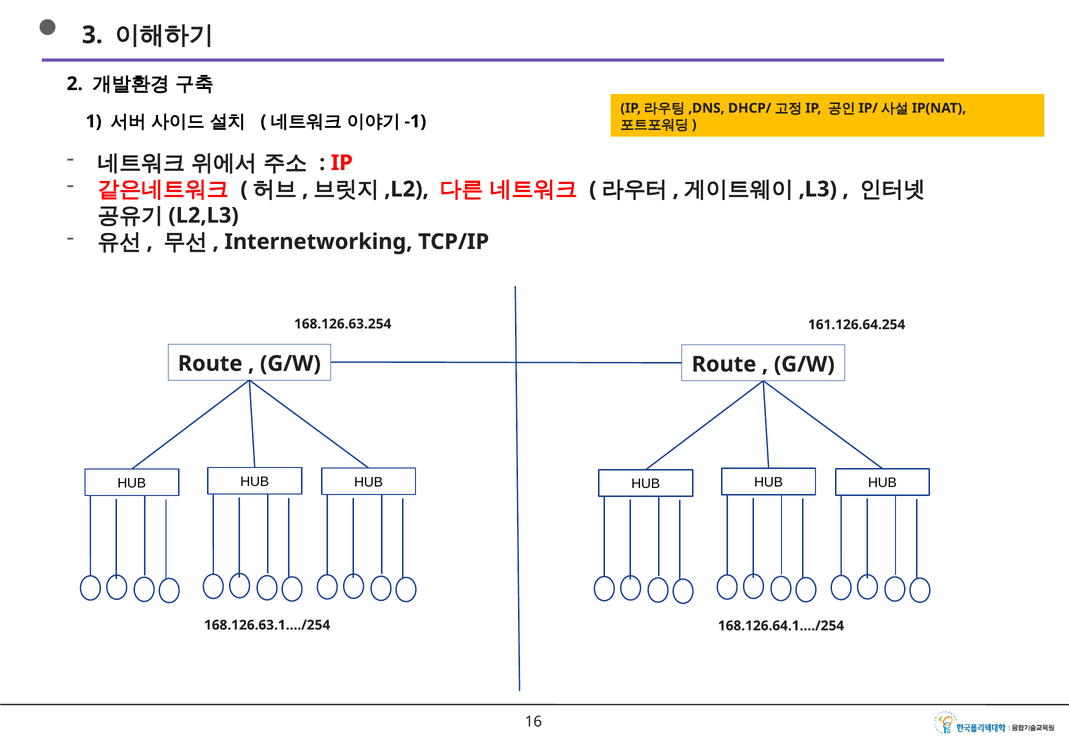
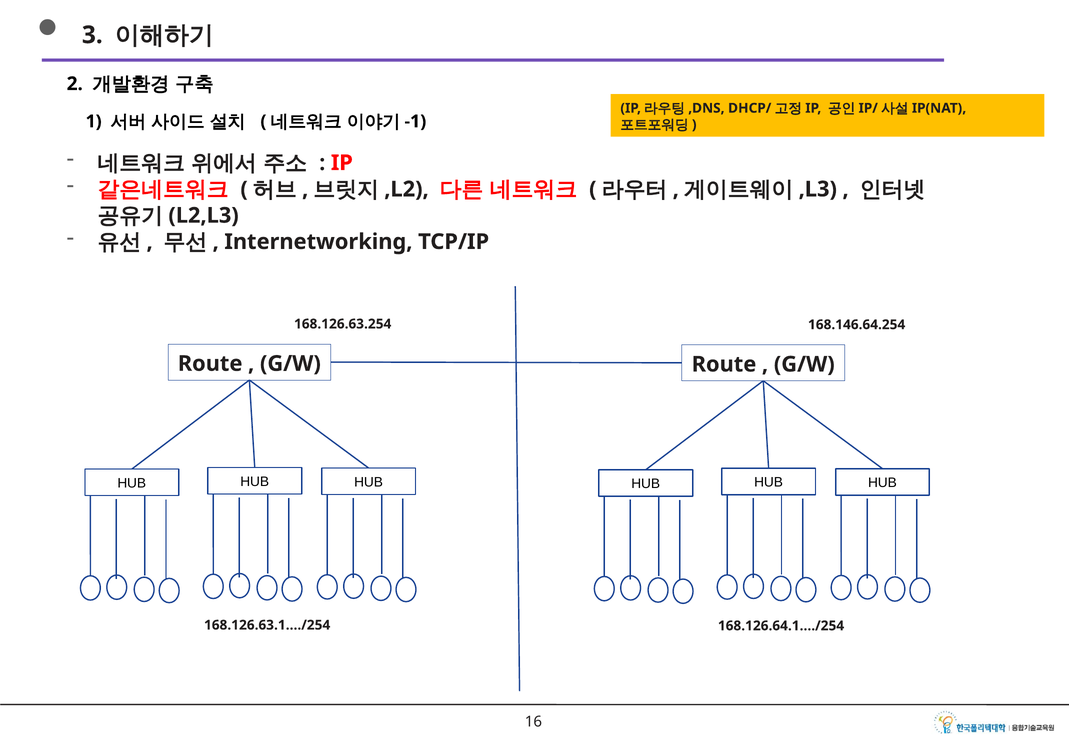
161.126.64.254: 161.126.64.254 -> 168.146.64.254 (857, 325)
